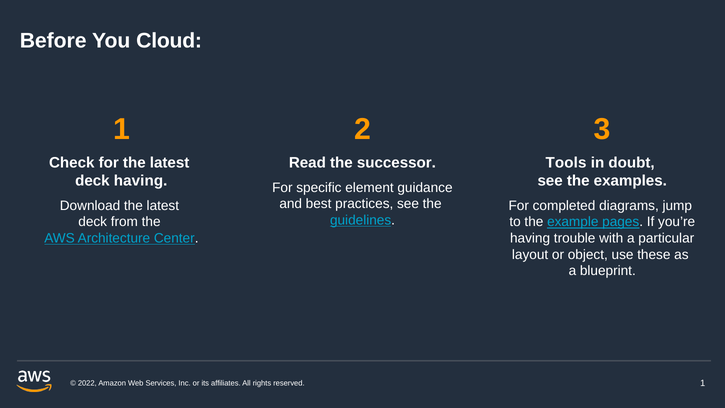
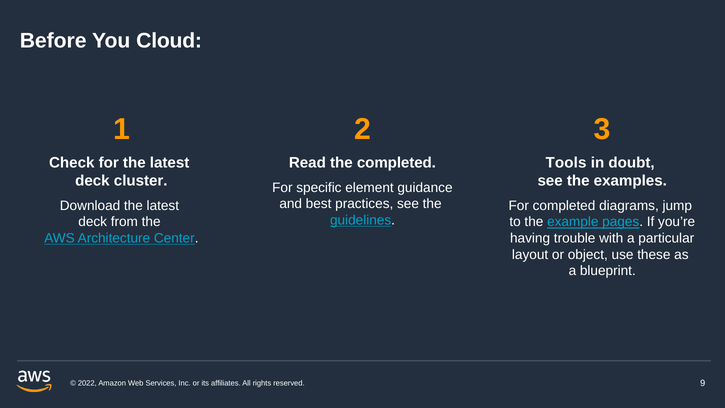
the successor: successor -> completed (396, 163)
deck having: having -> cluster (141, 181)
reserved 1: 1 -> 9 (703, 383)
